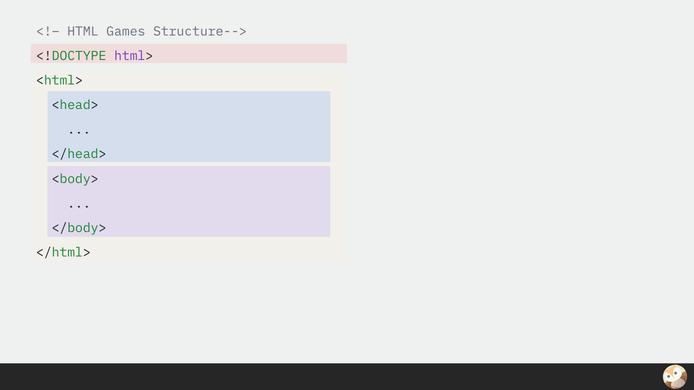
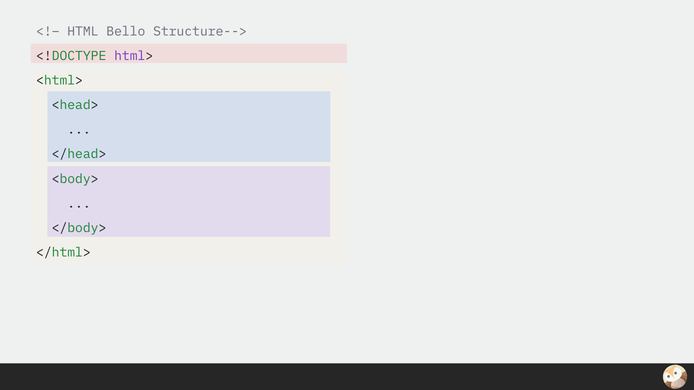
Games: Games -> Bello (126, 31)
